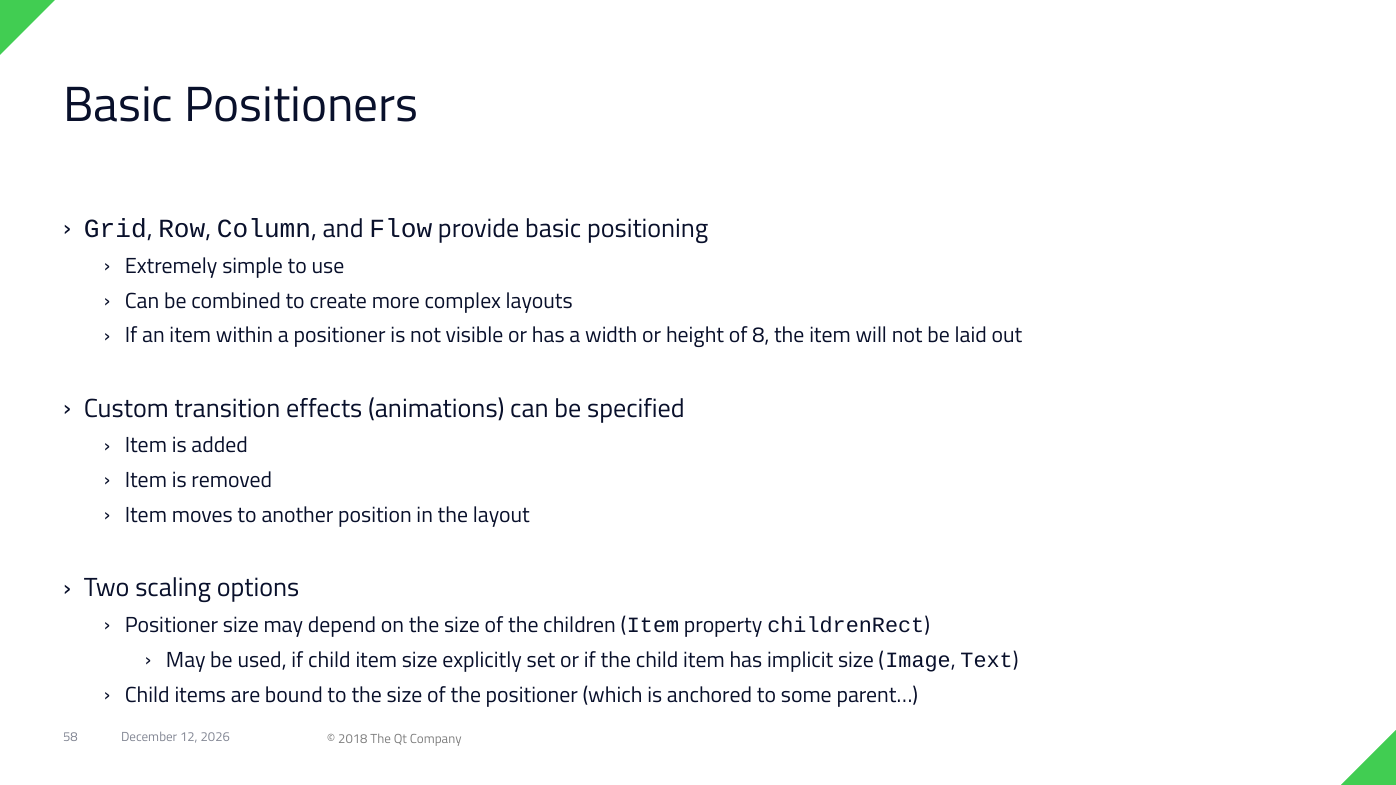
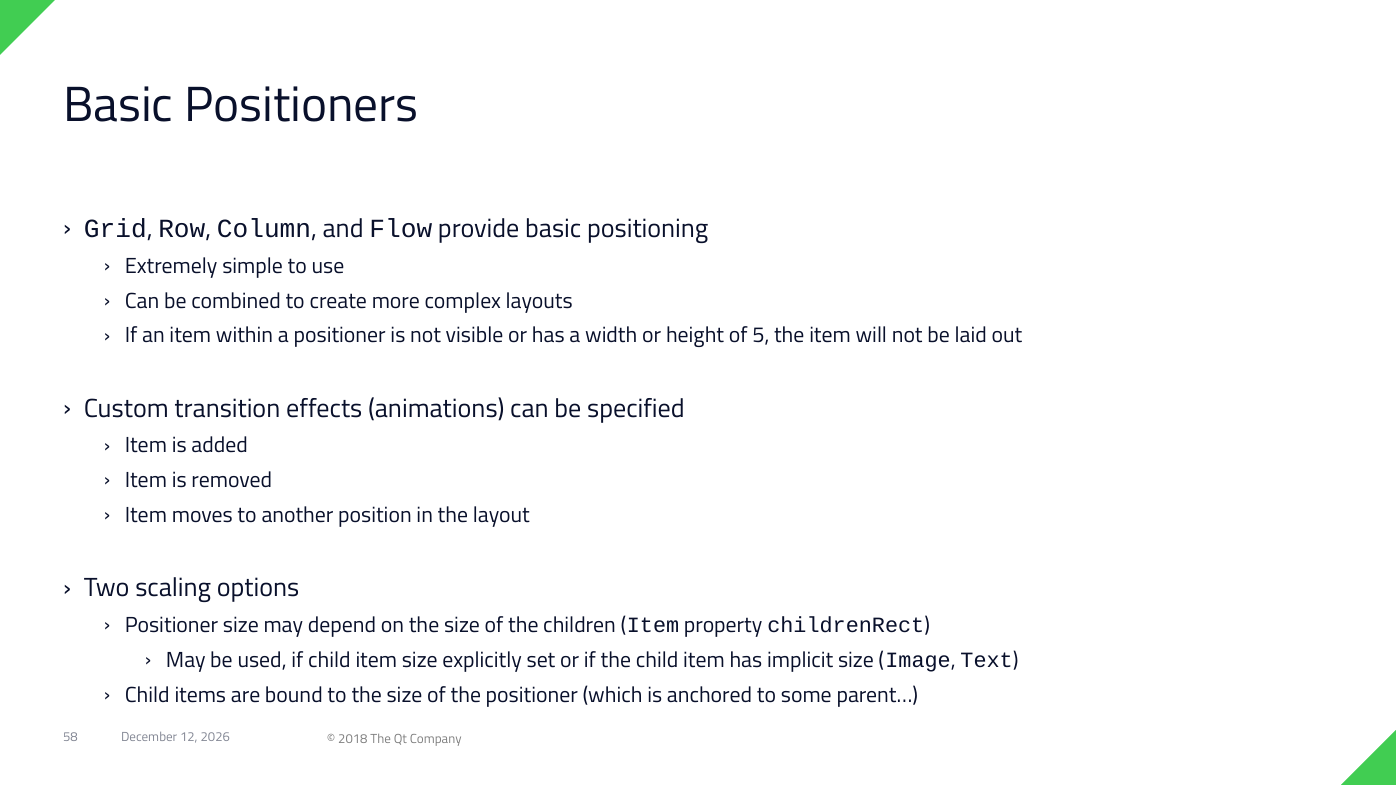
8: 8 -> 5 (761, 336)
